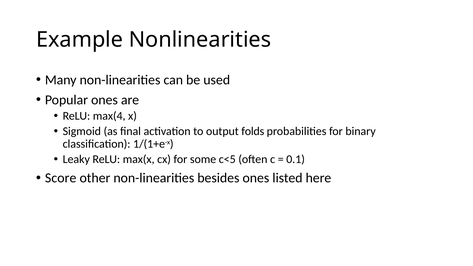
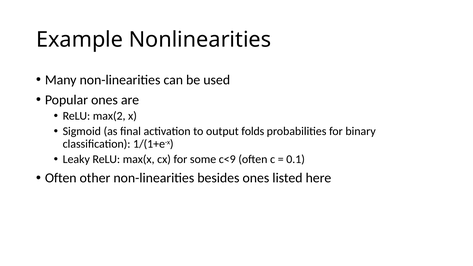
max(4: max(4 -> max(2 (109, 116)
c<5: c<5 -> c<9 (227, 159)
Score: Score -> Often (61, 178)
